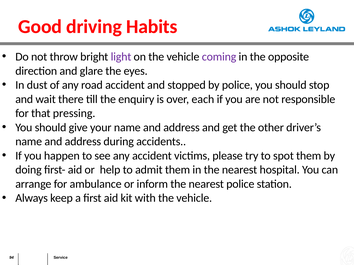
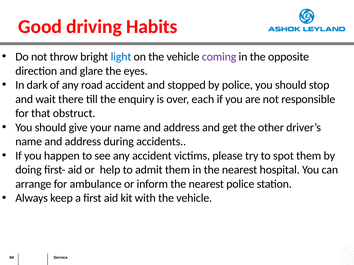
light colour: purple -> blue (121, 57)
dust: dust -> dark (37, 85)
pressing: pressing -> obstruct (74, 113)
